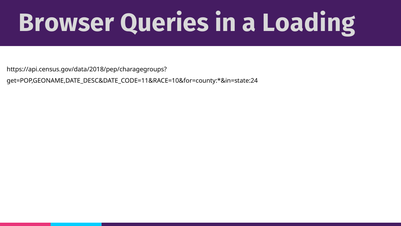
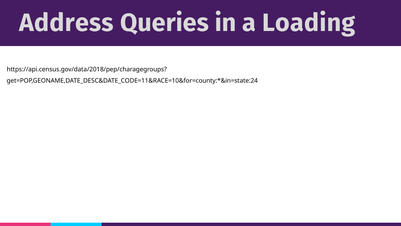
Browser: Browser -> Address (66, 23)
